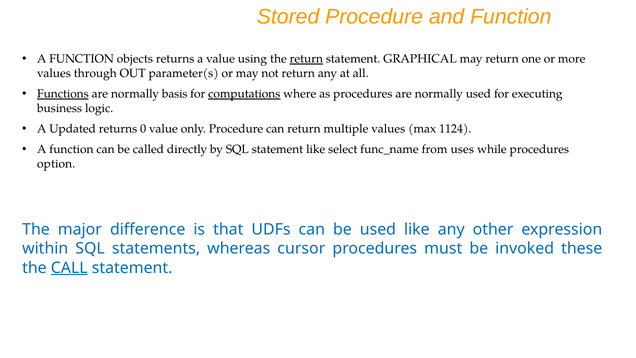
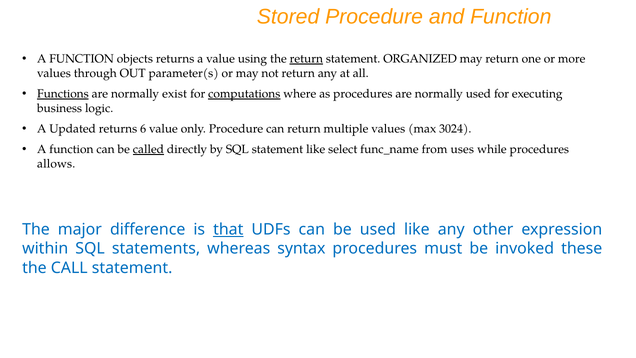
GRAPHICAL: GRAPHICAL -> ORGANIZED (420, 59)
basis: basis -> exist (175, 94)
0: 0 -> 6 (143, 129)
1124: 1124 -> 3024 (455, 129)
called underline: none -> present (148, 149)
option: option -> allows (56, 164)
that underline: none -> present (228, 229)
cursor: cursor -> syntax (301, 248)
CALL underline: present -> none (69, 268)
